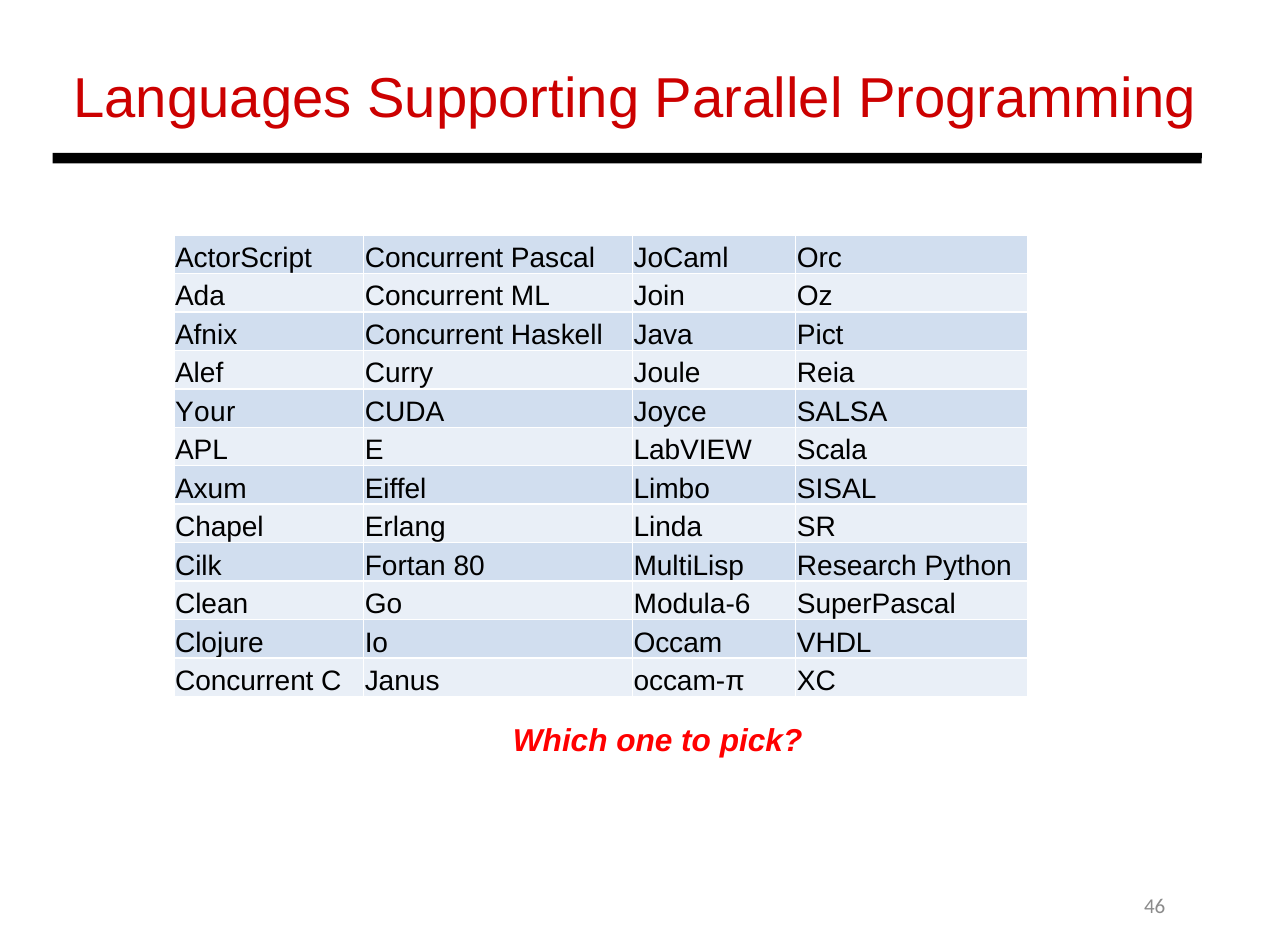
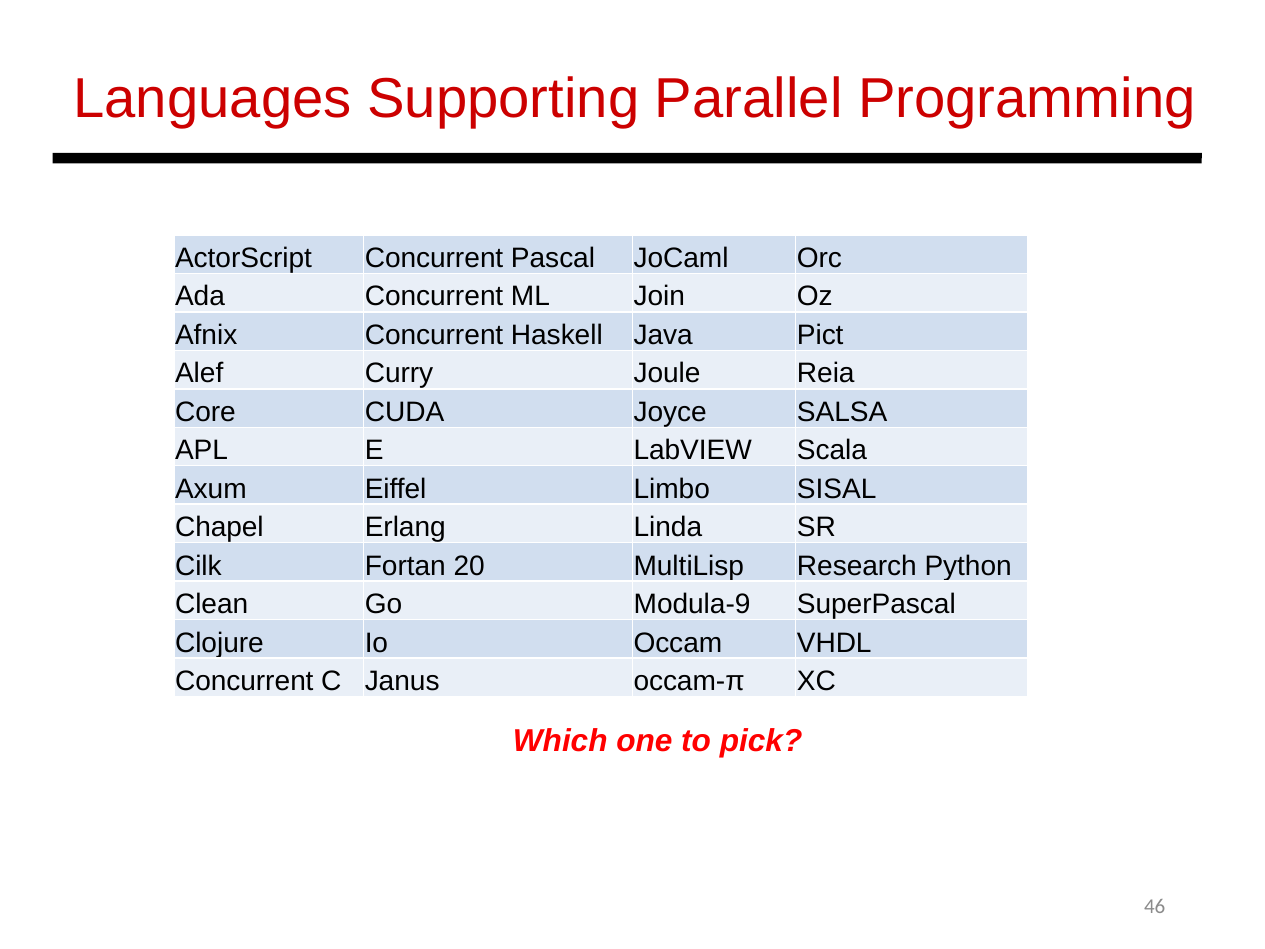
Your: Your -> Core (205, 412)
80: 80 -> 20 (469, 566)
Modula-6: Modula-6 -> Modula-9 (692, 604)
